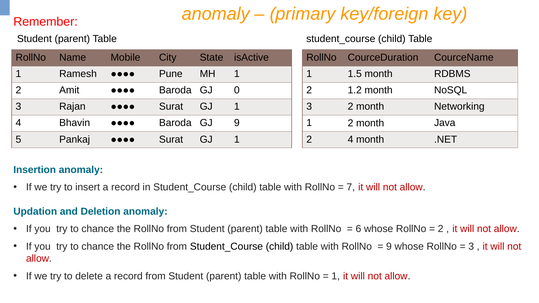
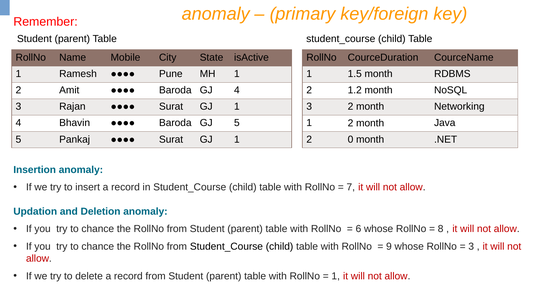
GJ 0: 0 -> 4 (237, 90)
GJ 9: 9 -> 5 (237, 123)
2 4: 4 -> 0 (351, 139)
2: 2 -> 8 (441, 229)
